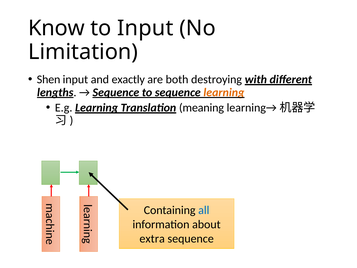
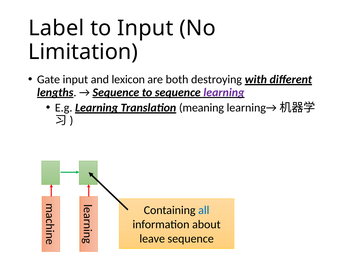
Know: Know -> Label (56, 28)
Shen: Shen -> Gate (49, 79)
exactly: exactly -> lexicon (128, 79)
learning colour: orange -> purple (224, 92)
extra: extra -> leave (152, 239)
